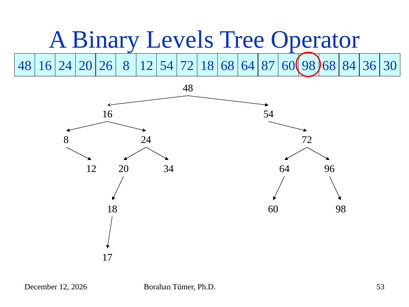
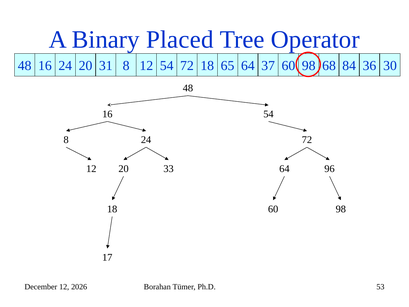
Levels: Levels -> Placed (180, 40)
26: 26 -> 31 (106, 66)
18 68: 68 -> 65 (228, 66)
87: 87 -> 37 (268, 66)
34: 34 -> 33 (169, 169)
